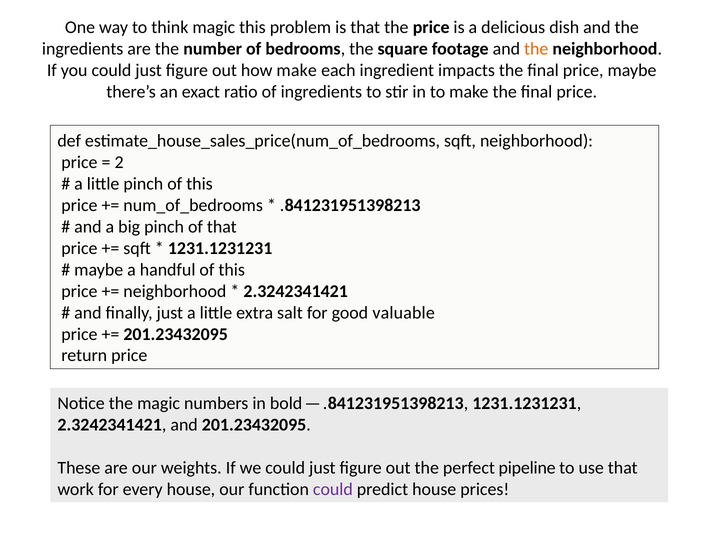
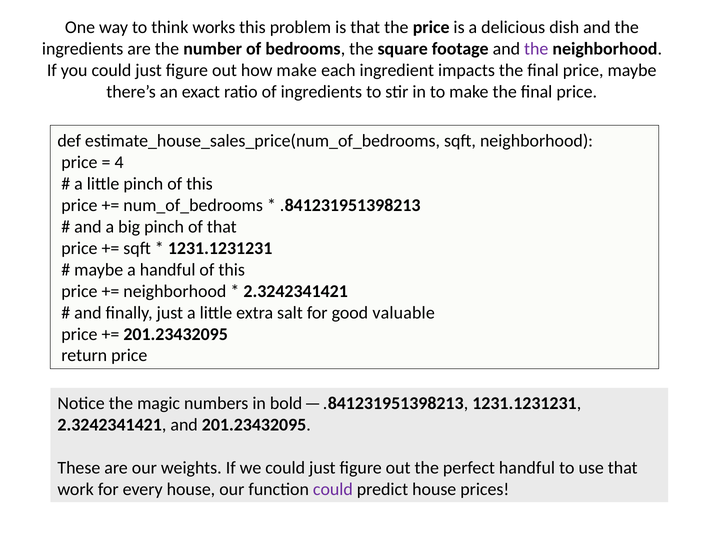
think magic: magic -> works (214, 27)
the colour: orange -> purple (536, 49)
2: 2 -> 4 (119, 162)
perfect pipeline: pipeline -> handful (527, 468)
